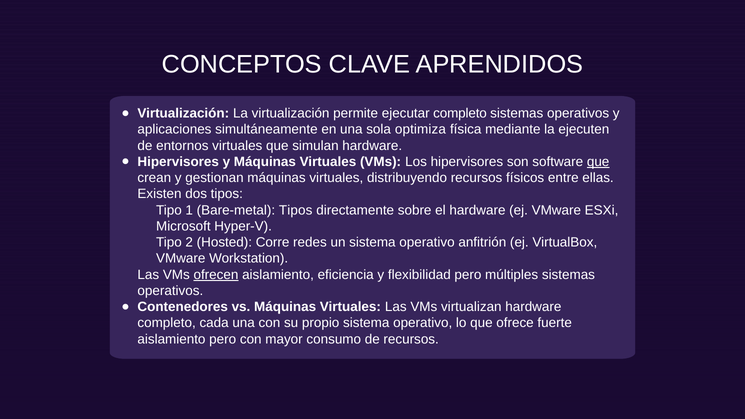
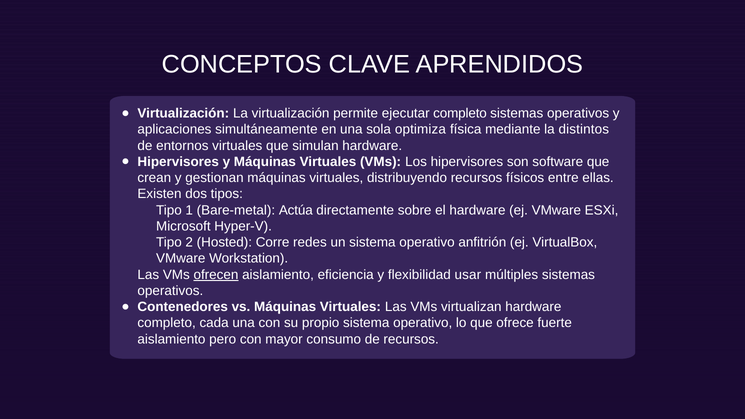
ejecuten: ejecuten -> distintos (584, 129)
que underline: present -> none (598, 162)
Bare-metal Tipos: Tipos -> Actúa (296, 210)
flexibilidad pero: pero -> usar (468, 275)
